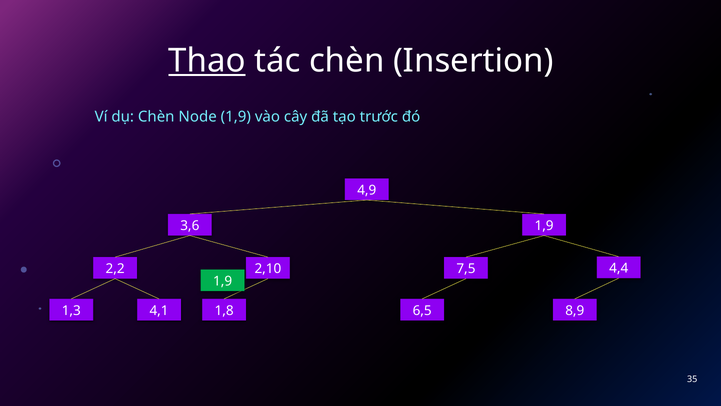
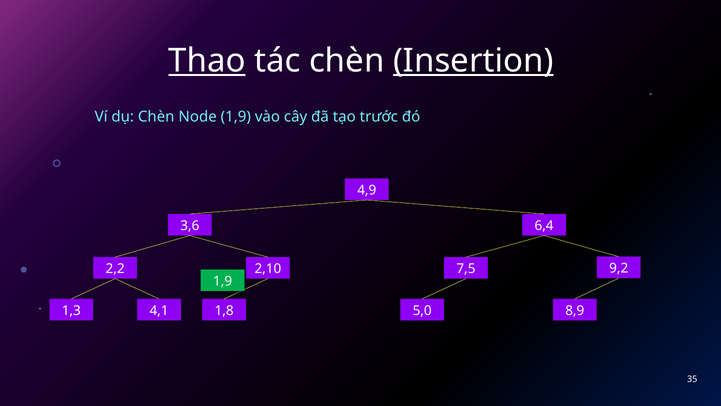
Insertion underline: none -> present (473, 61)
1,9: 1,9 -> 6,4 (544, 225)
4,4: 4,4 -> 9,2 (619, 268)
6,5: 6,5 -> 5,0 (422, 310)
